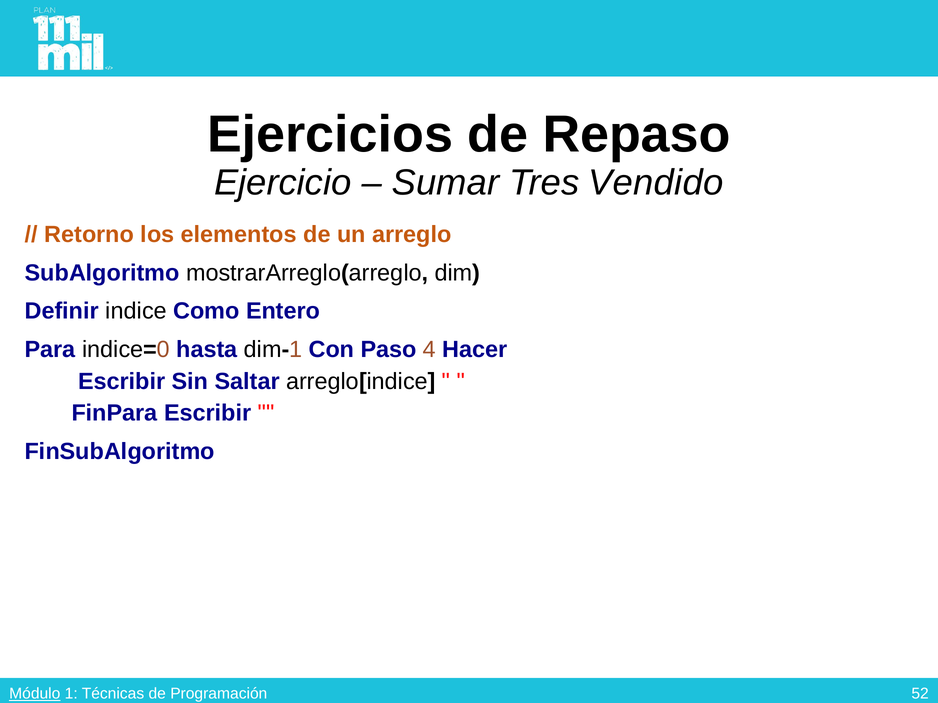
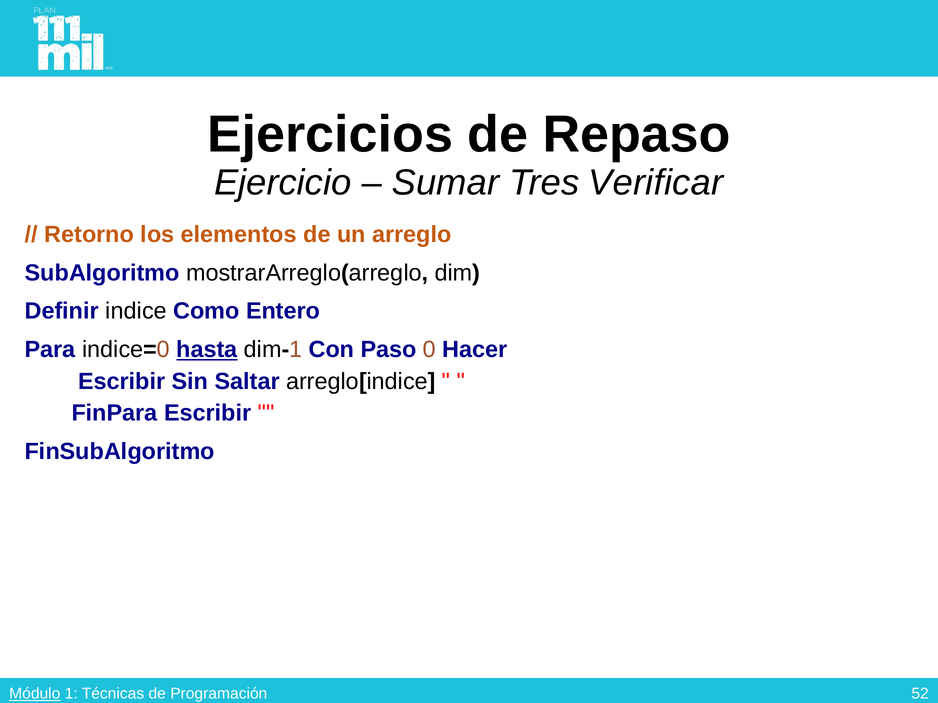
Vendido: Vendido -> Verificar (656, 183)
hasta underline: none -> present (207, 350)
4: 4 -> 0 (430, 350)
